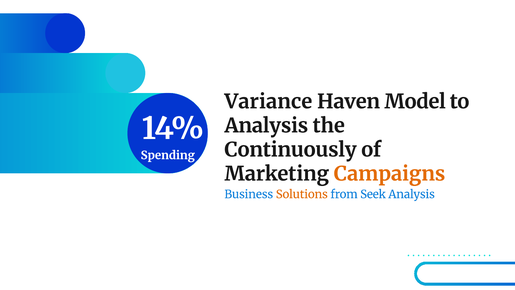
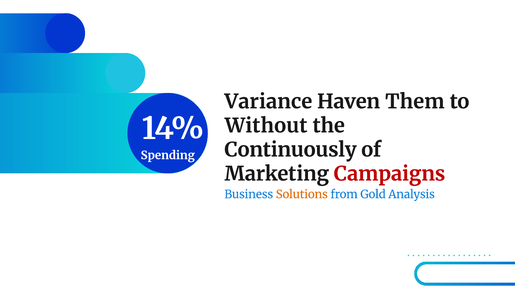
Model: Model -> Them (415, 102)
Analysis: Analysis -> Without (266, 126)
Campaigns colour: orange -> red (390, 174)
Seek: Seek -> Gold (373, 194)
